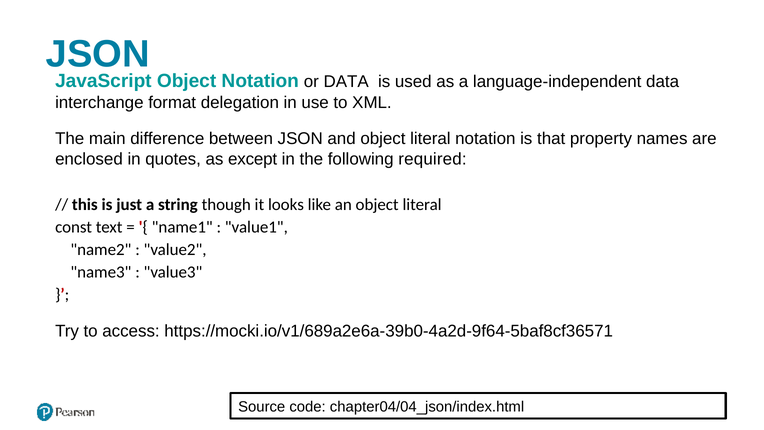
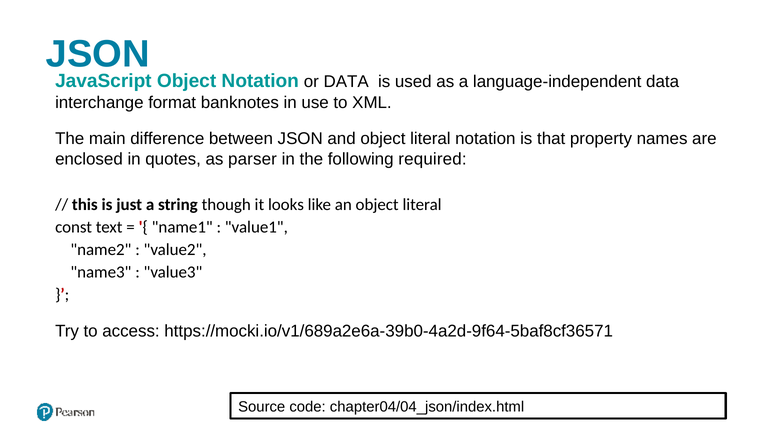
delegation: delegation -> banknotes (240, 102)
except: except -> parser (252, 159)
